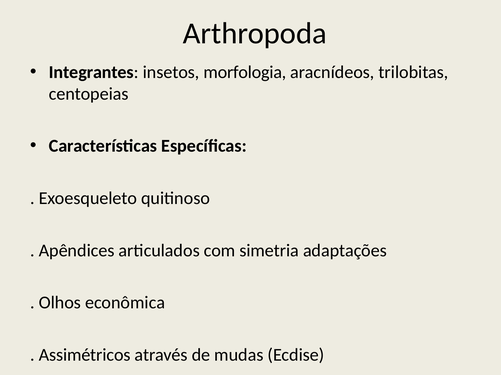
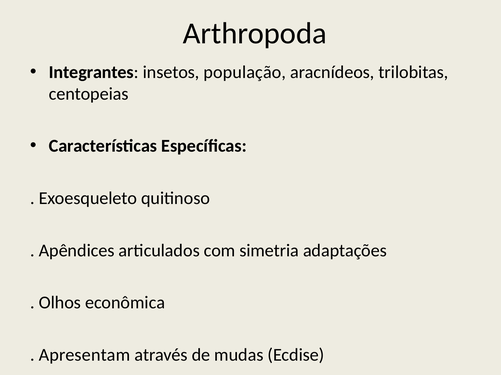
morfologia: morfologia -> população (245, 72)
Assimétricos: Assimétricos -> Apresentam (84, 356)
